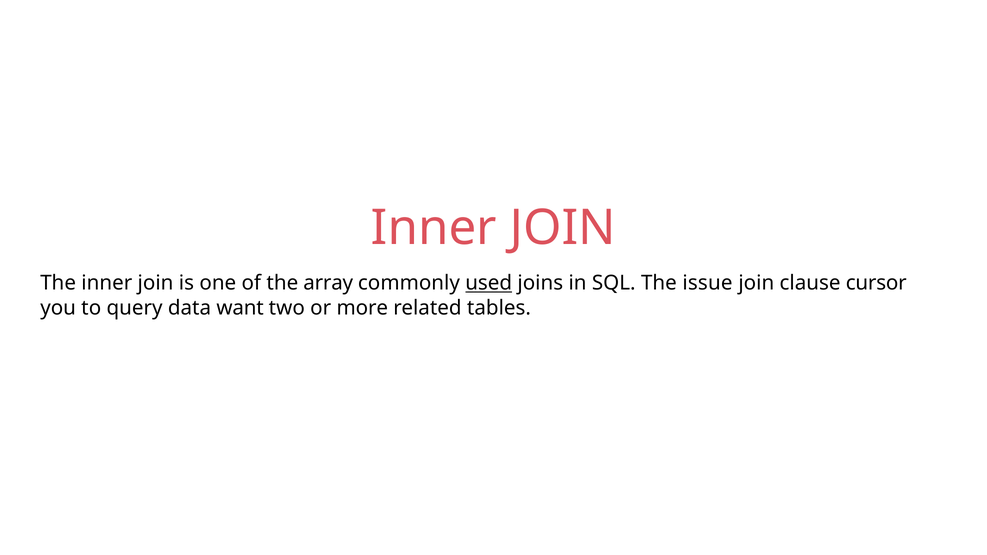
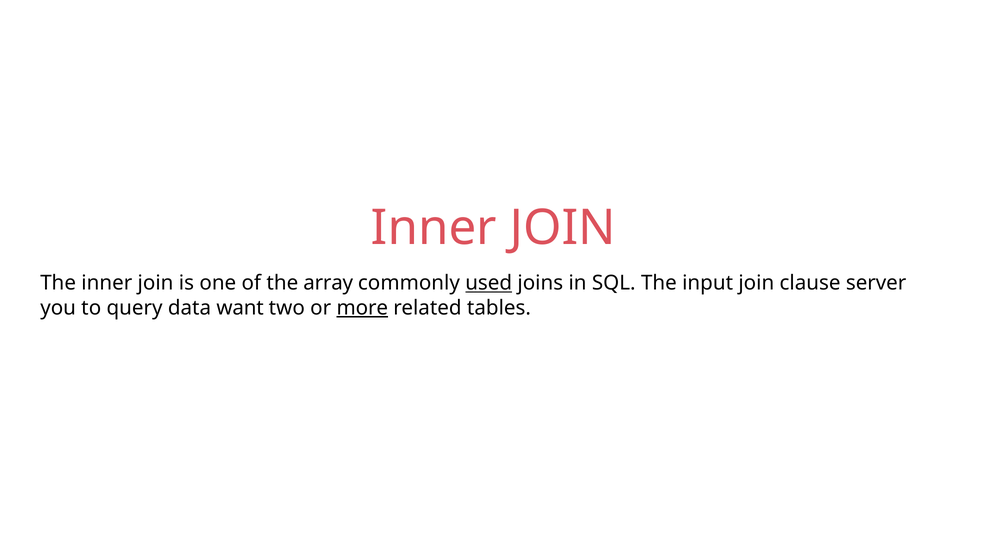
issue: issue -> input (708, 283)
cursor: cursor -> server (876, 283)
more underline: none -> present (362, 308)
